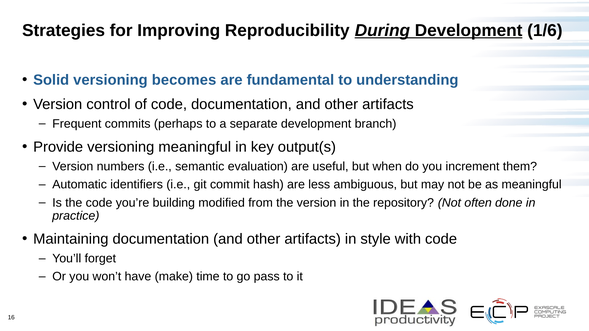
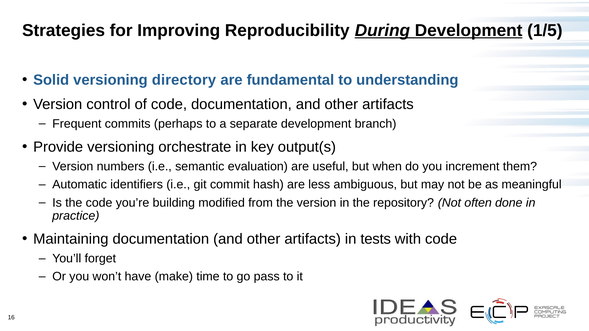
1/6: 1/6 -> 1/5 (545, 30)
becomes: becomes -> directory (184, 80)
versioning meaningful: meaningful -> orchestrate (195, 147)
style: style -> tests (376, 239)
